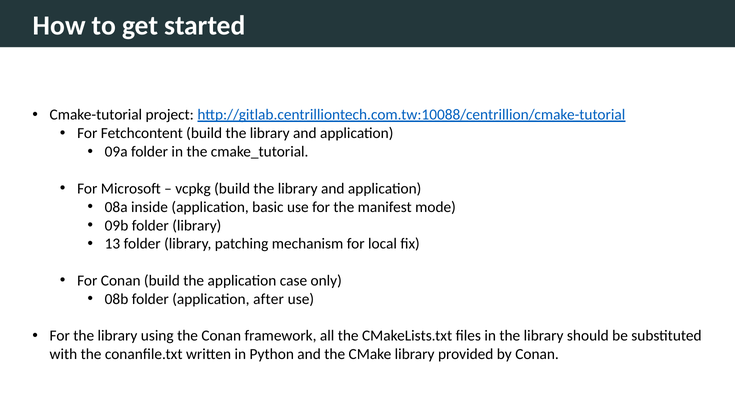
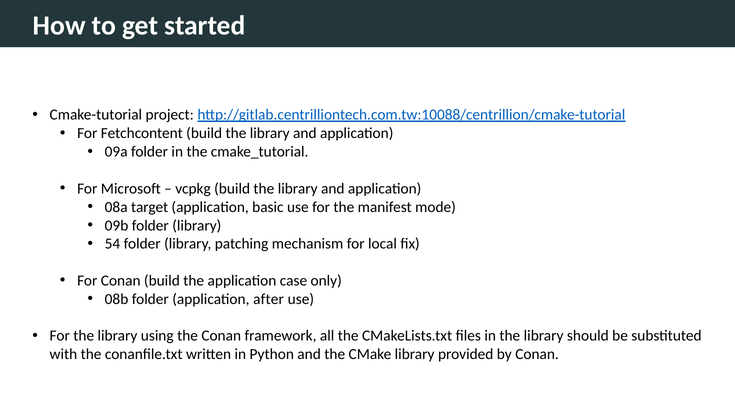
inside: inside -> target (150, 207)
13: 13 -> 54 (112, 244)
